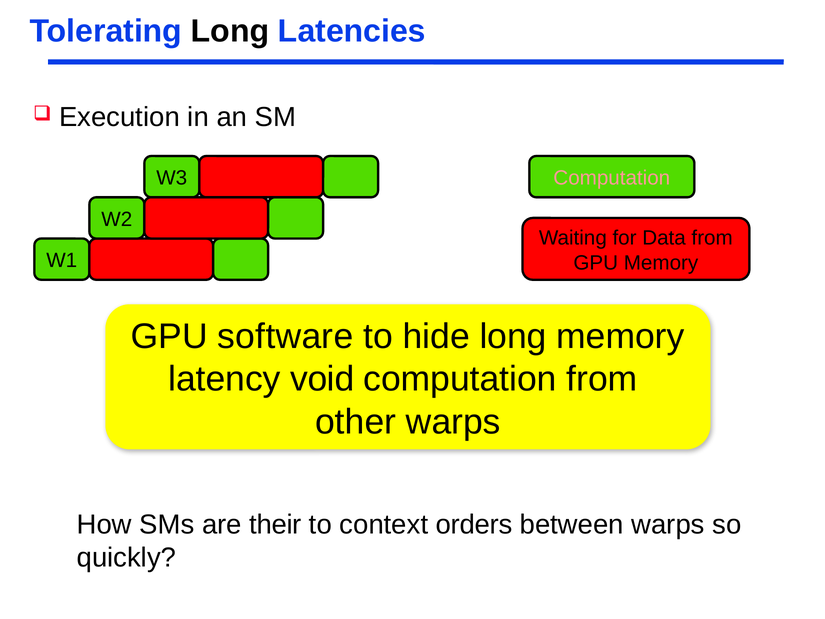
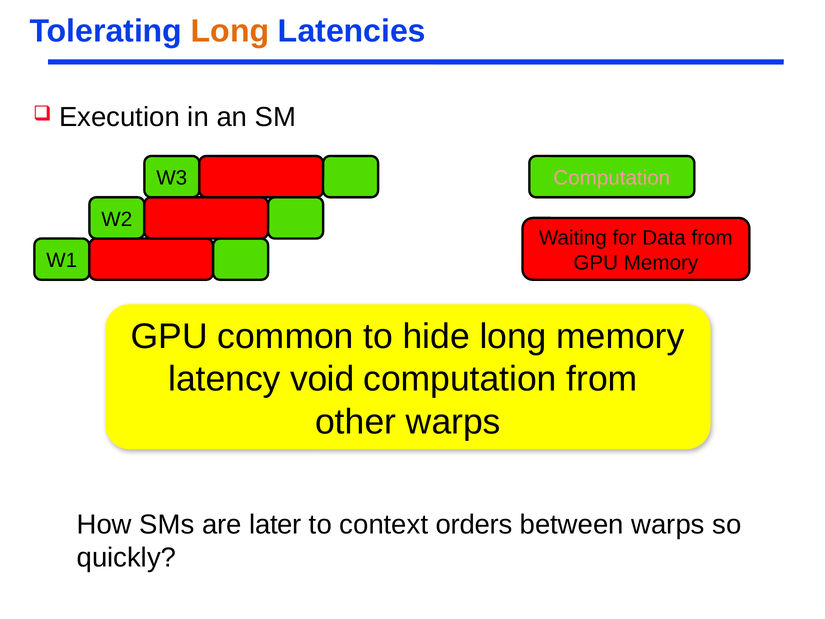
Long colour: black -> orange (230, 31)
software: software -> common (286, 336)
their: their -> later (275, 524)
